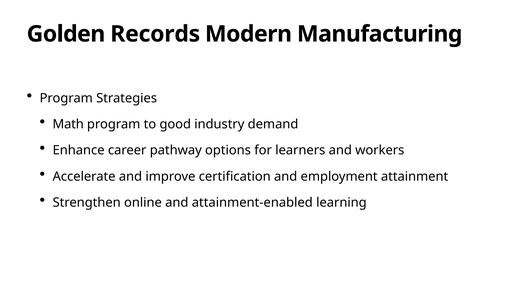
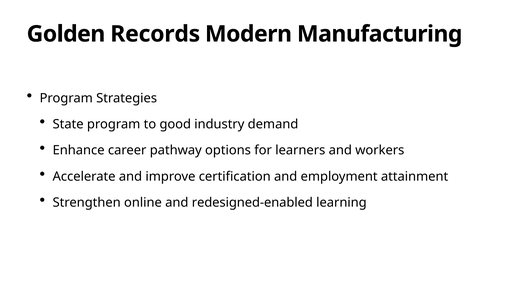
Math: Math -> State (68, 124)
attainment-enabled: attainment-enabled -> redesigned-enabled (252, 203)
